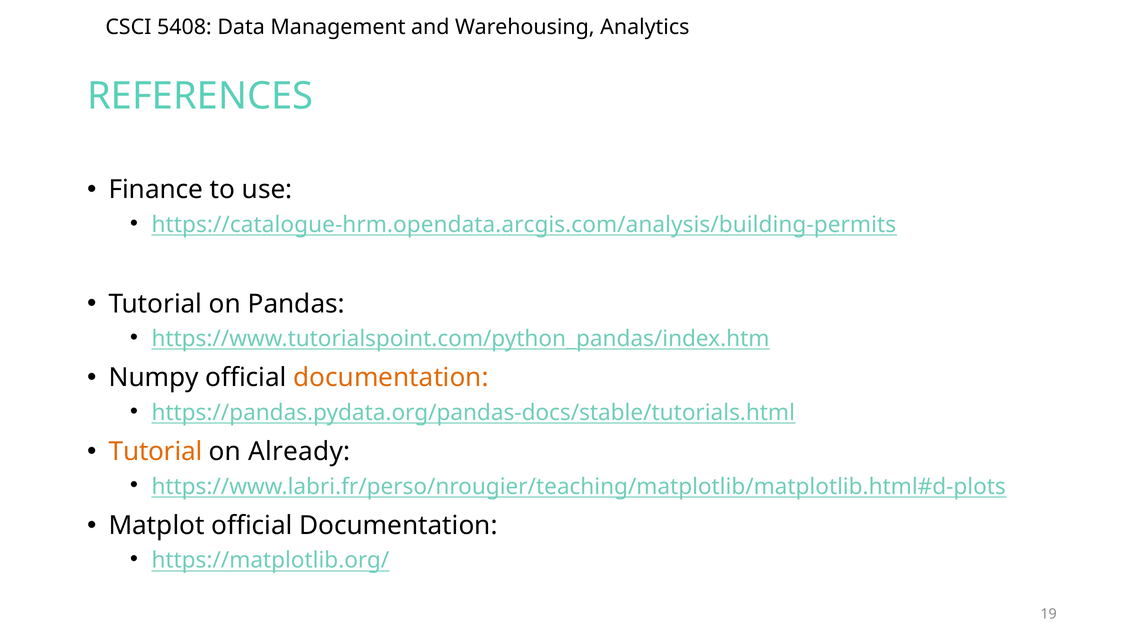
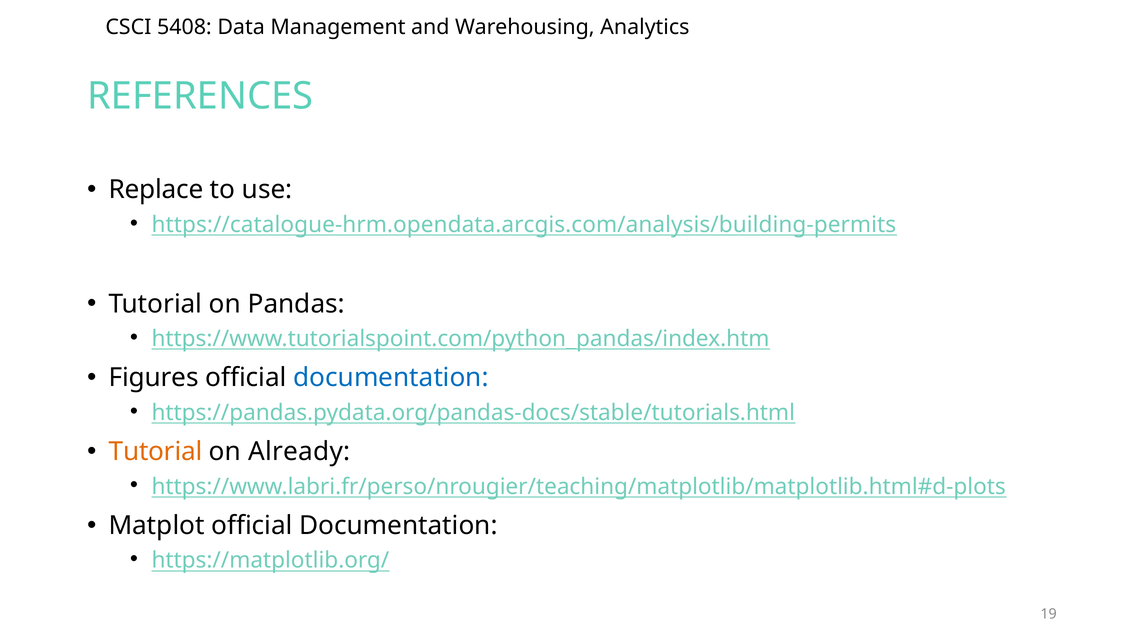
Finance: Finance -> Replace (156, 190)
Numpy: Numpy -> Figures (154, 377)
documentation colour: orange -> blue (391, 377)
